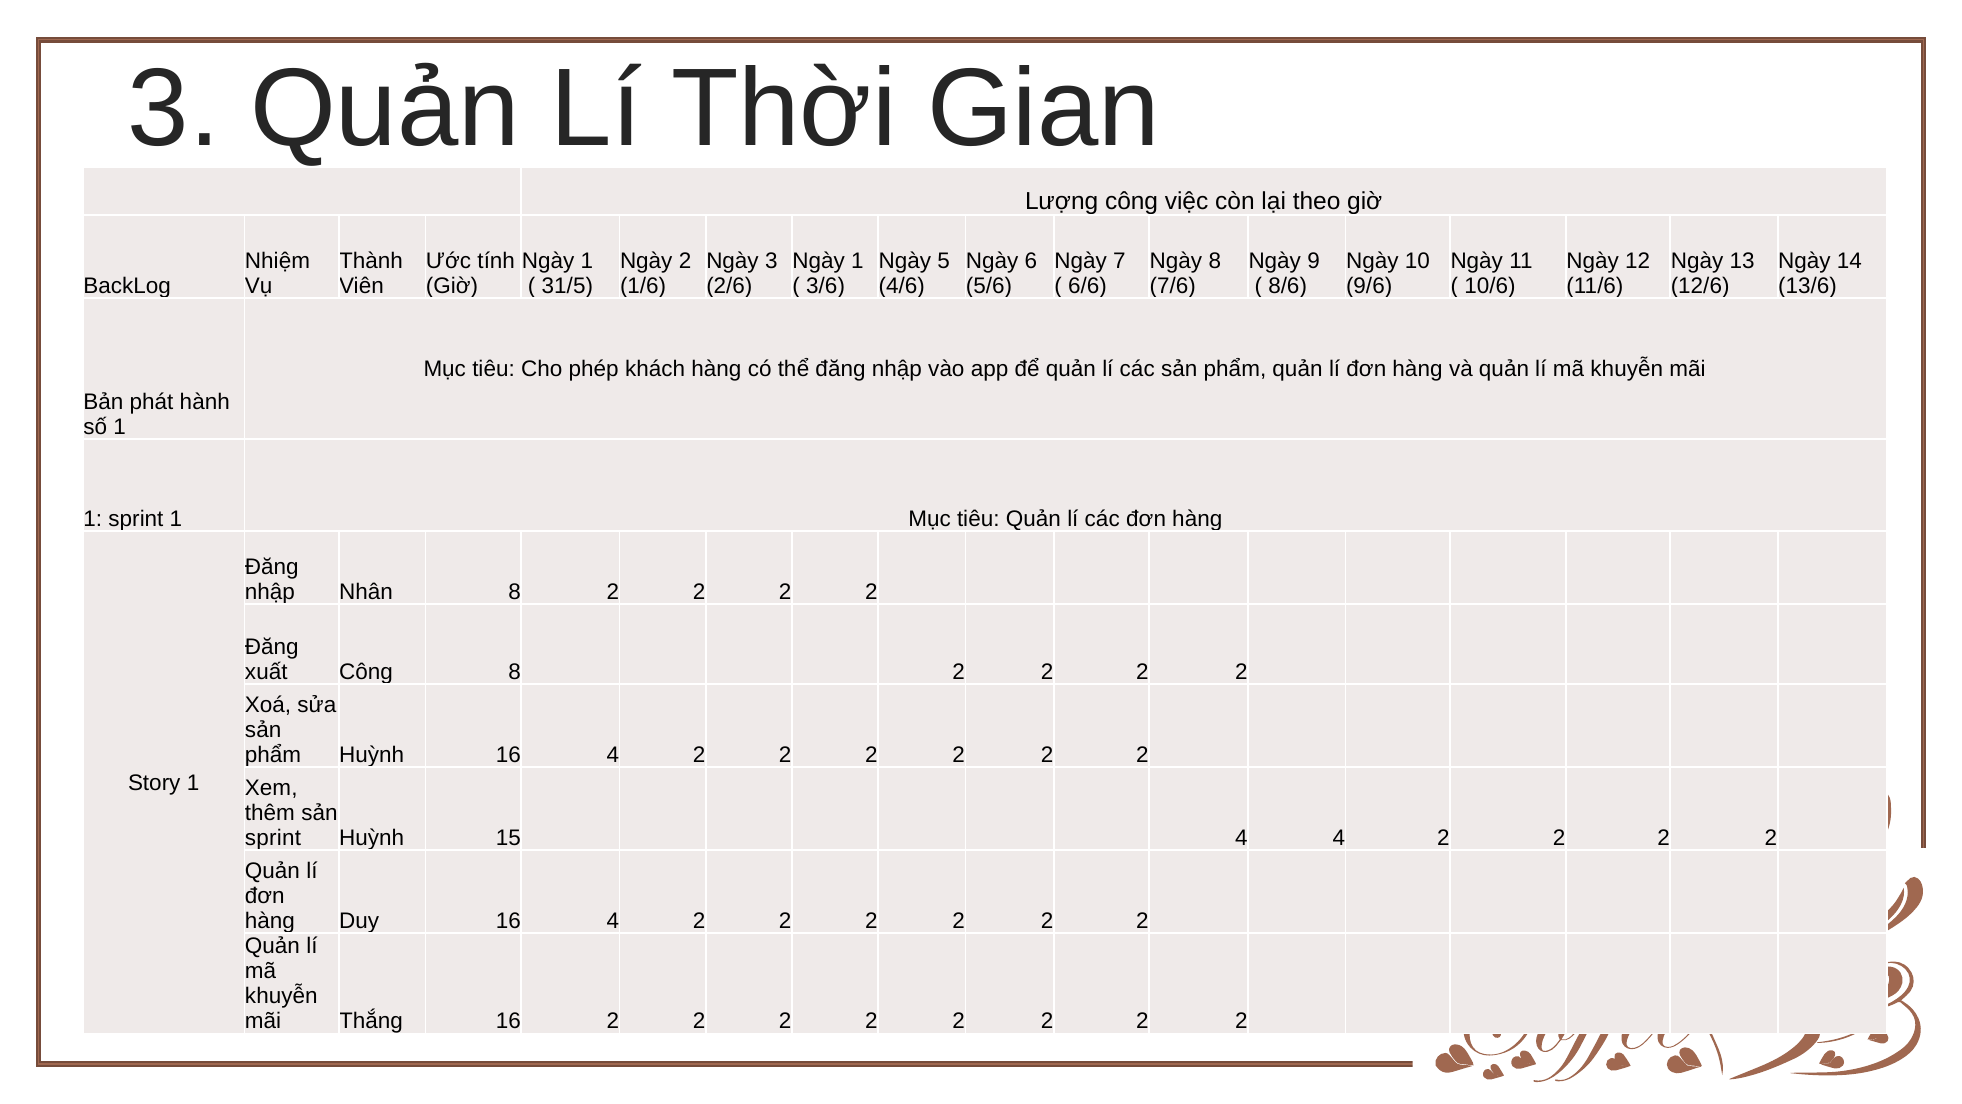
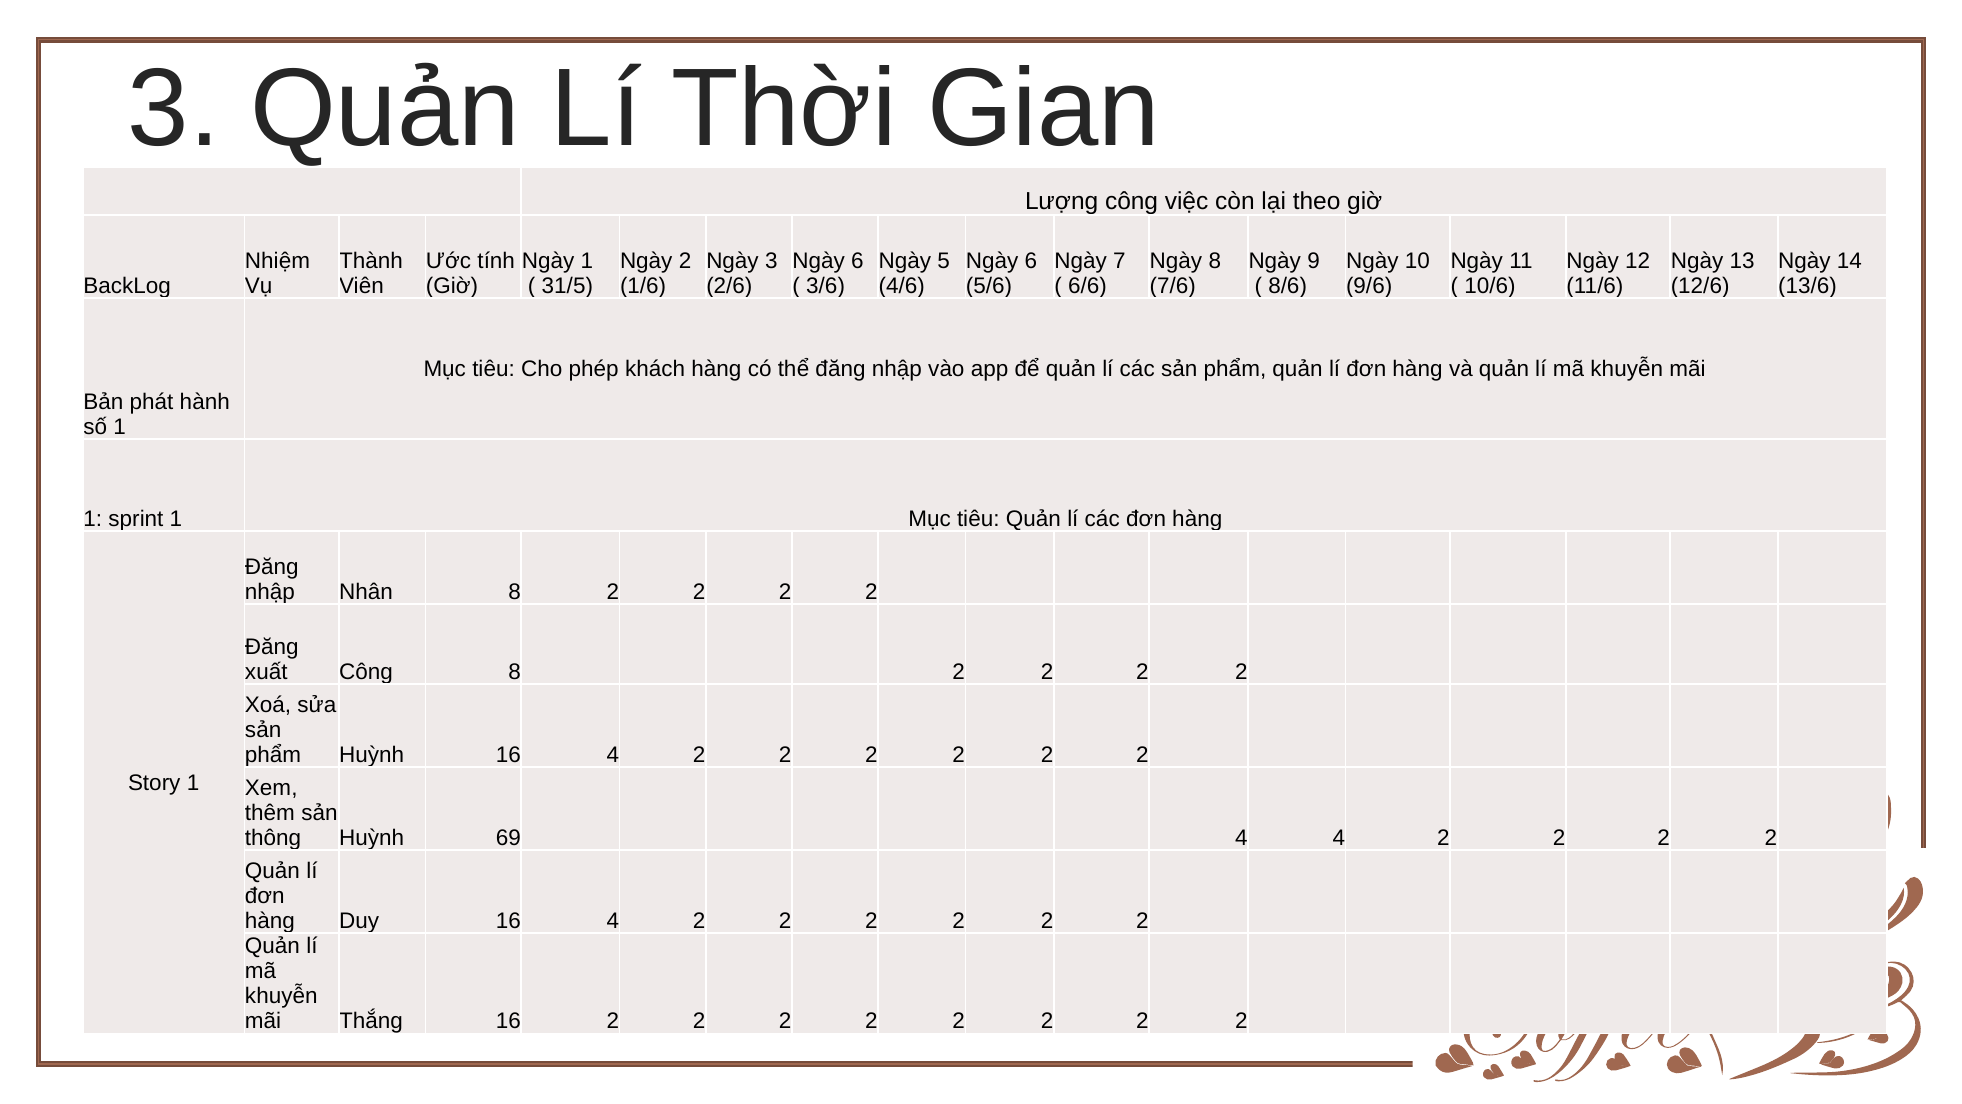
1: 1 -> 6 (857, 261)
sprint: sprint -> thông (273, 837)
15: 15 -> 69 (508, 837)
